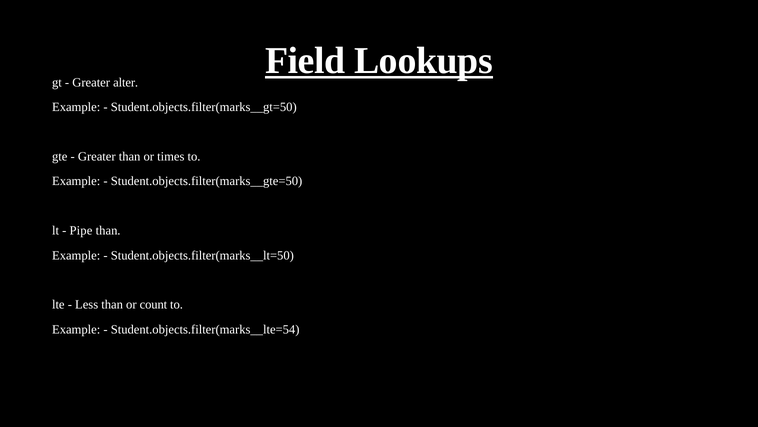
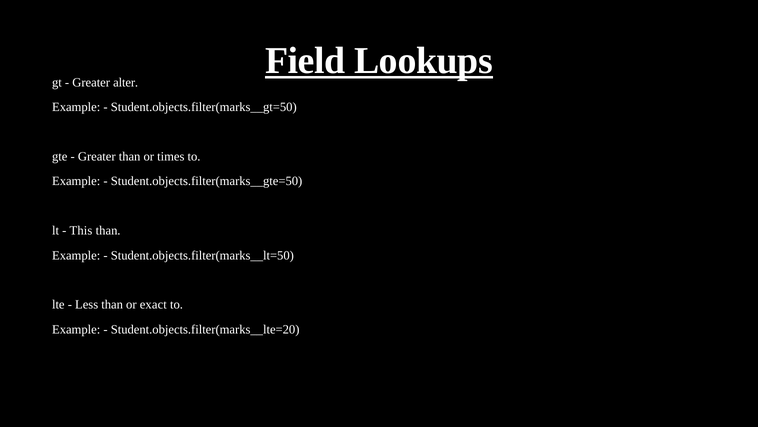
Pipe: Pipe -> This (81, 230)
count: count -> exact (153, 304)
Student.objects.filter(marks__lte=54: Student.objects.filter(marks__lte=54 -> Student.objects.filter(marks__lte=20 (205, 329)
